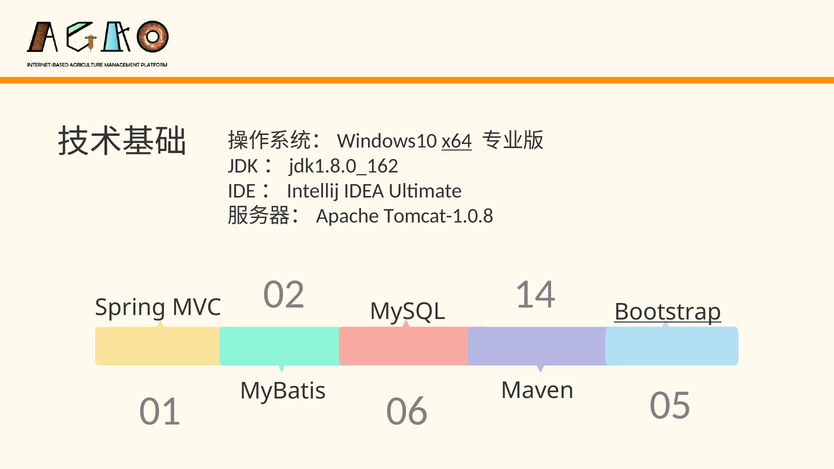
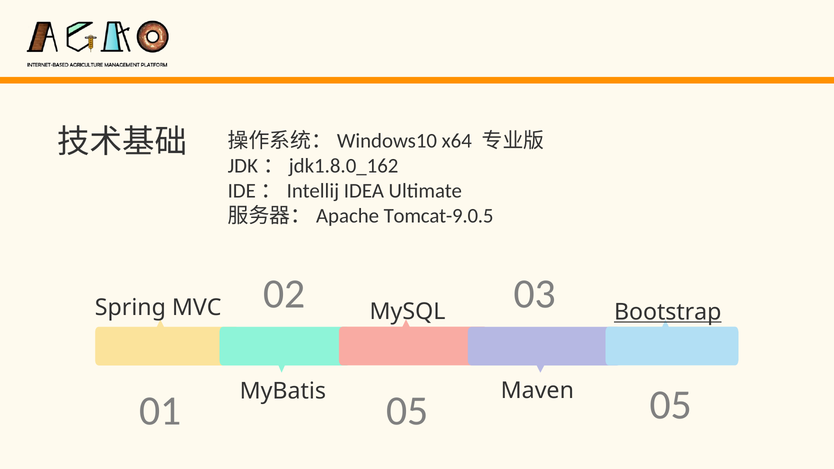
x64 underline: present -> none (457, 141)
Tomcat-1.0.8: Tomcat-1.0.8 -> Tomcat-9.0.5 (439, 216)
14: 14 -> 03 (535, 294)
01 06: 06 -> 05 (407, 411)
